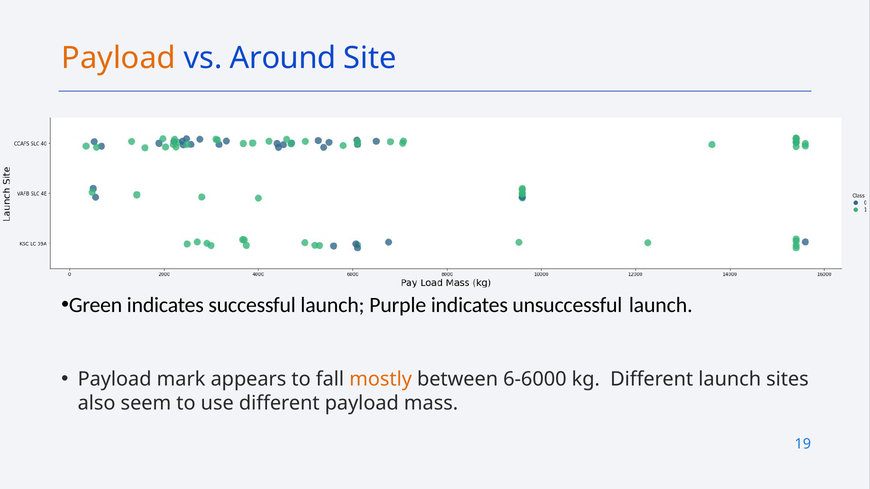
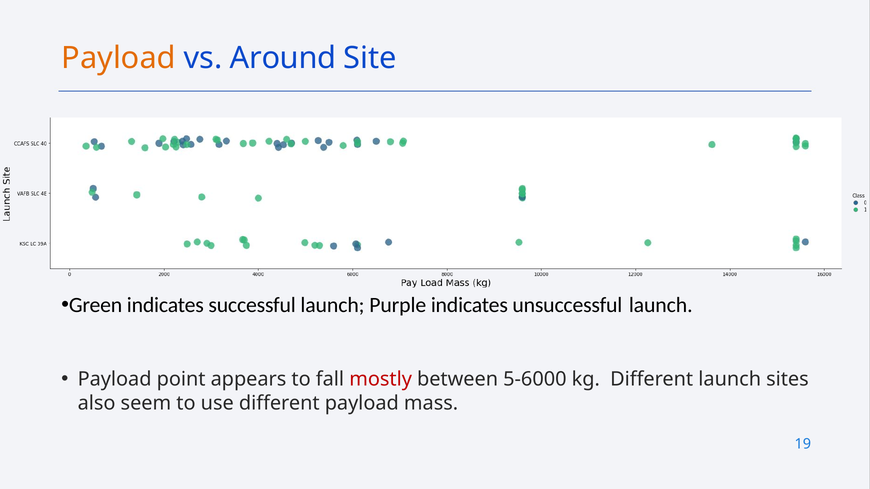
mark: mark -> point (181, 380)
mostly colour: orange -> red (381, 380)
6-6000: 6-6000 -> 5-6000 (535, 380)
